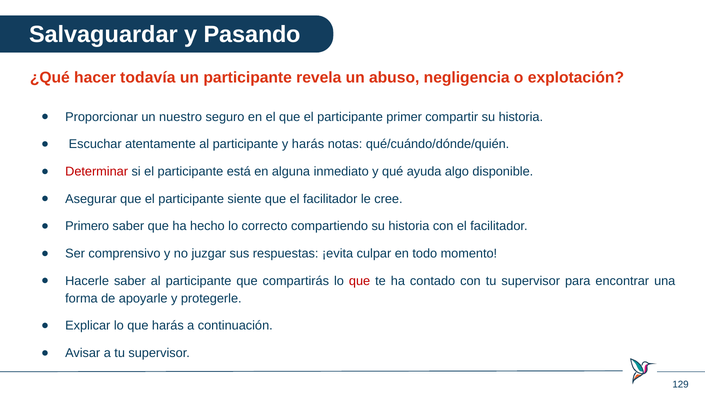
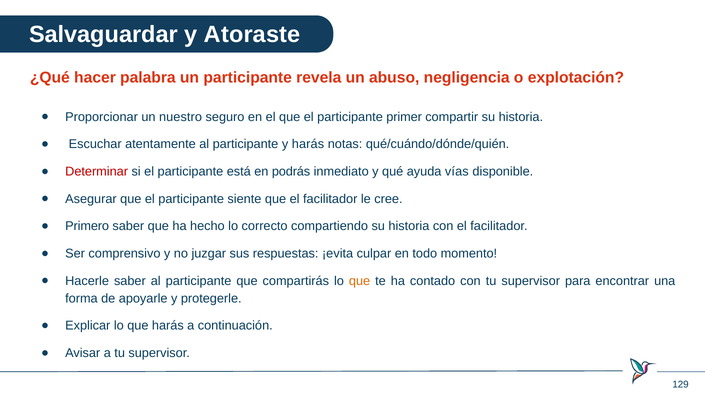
Pasando: Pasando -> Atoraste (252, 34)
todavía: todavía -> palabra (148, 78)
alguna: alguna -> podrás (291, 172)
algo: algo -> vías (457, 172)
que colour: red -> orange (360, 281)
